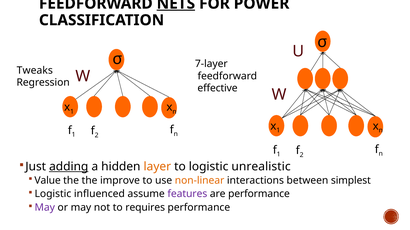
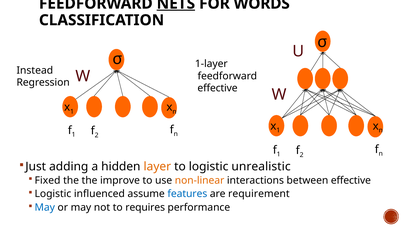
POWER: POWER -> WORDS (262, 4)
7-layer: 7-layer -> 1-layer (211, 64)
Tweaks: Tweaks -> Instead (35, 71)
adding underline: present -> none (69, 167)
Value: Value -> Fixed (48, 181)
between simplest: simplest -> effective (351, 181)
features colour: purple -> blue (187, 194)
are performance: performance -> requirement (259, 194)
May colour: purple -> blue (45, 208)
